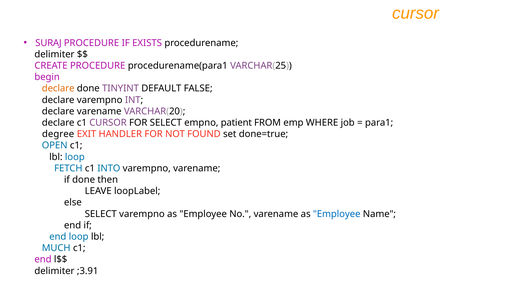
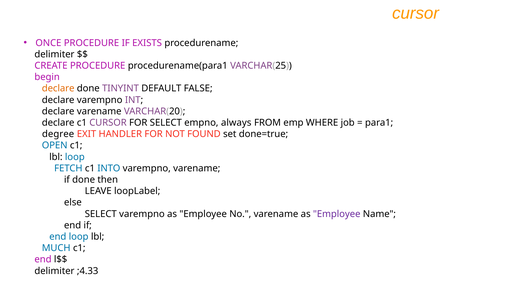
SURAJ: SURAJ -> ONCE (48, 43)
patient: patient -> always (236, 123)
Employee colour: blue -> purple (337, 214)
;3.91: ;3.91 -> ;4.33 (88, 271)
